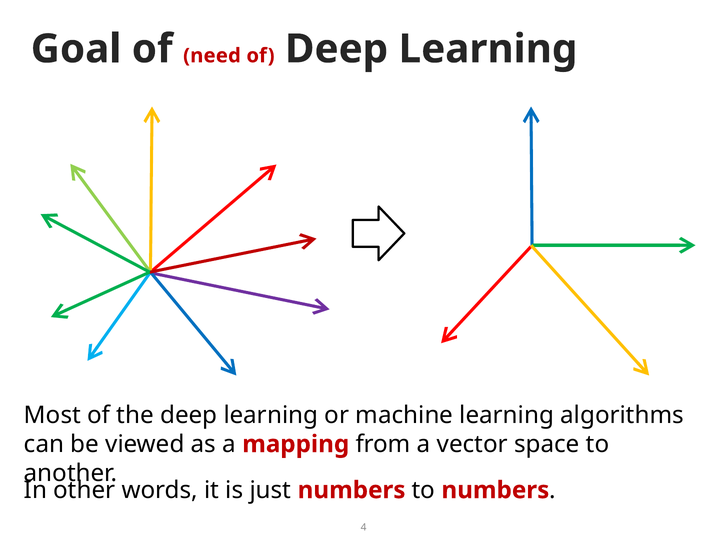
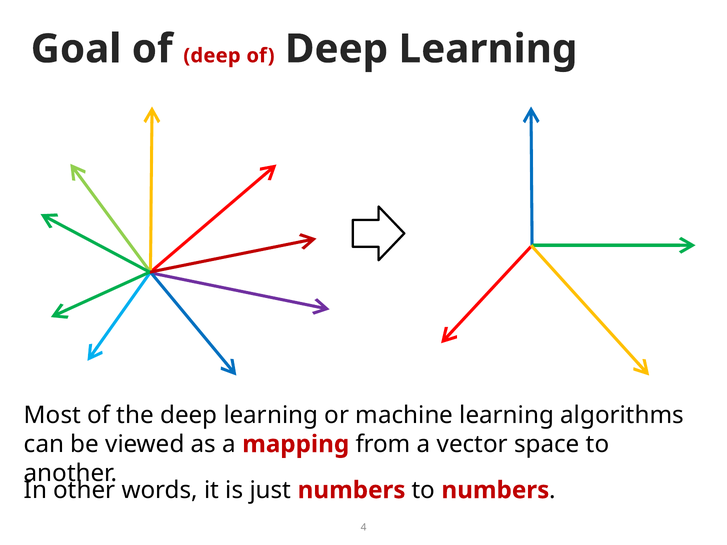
Goal of need: need -> deep (212, 56)
